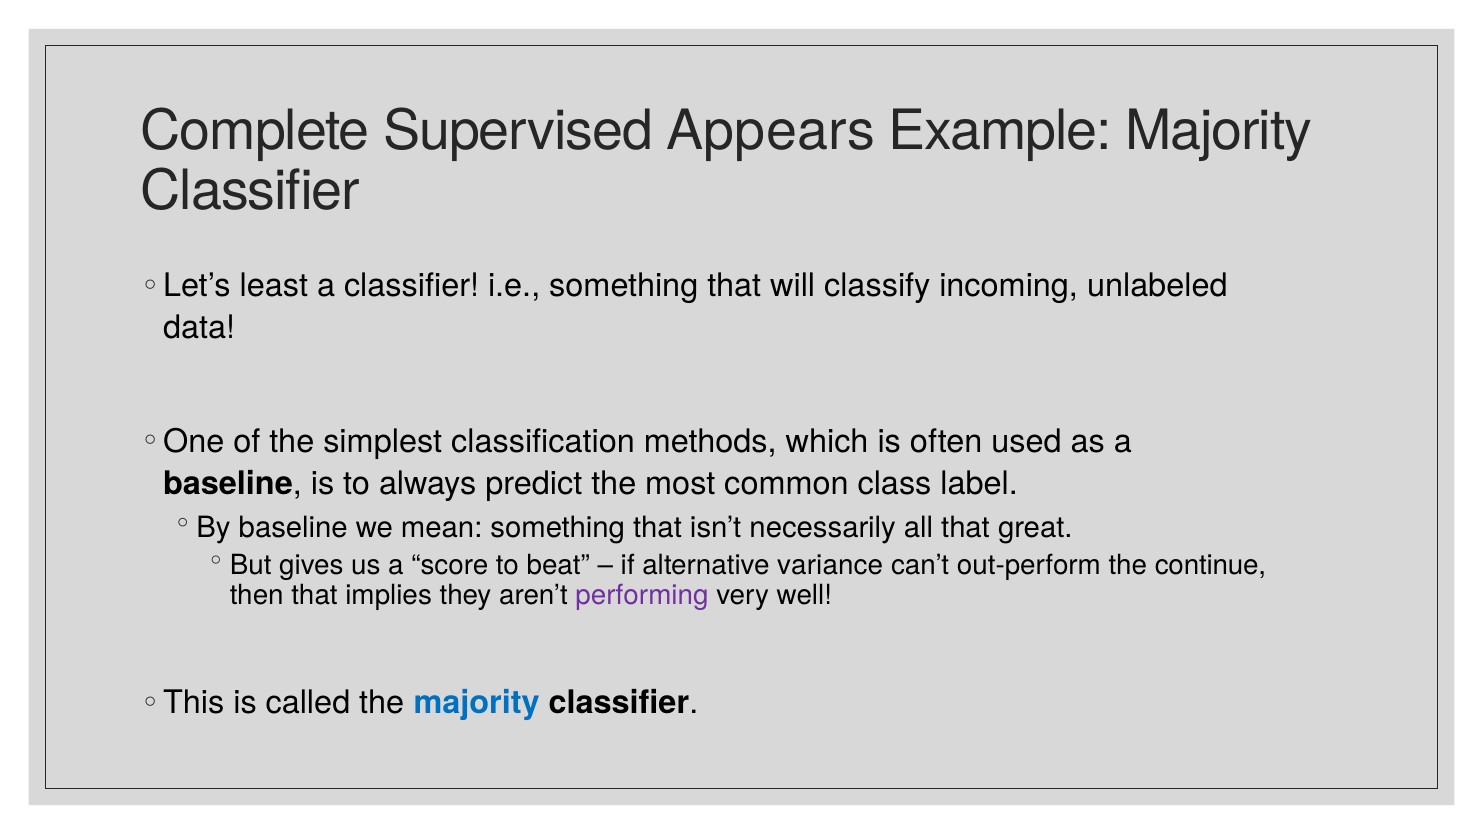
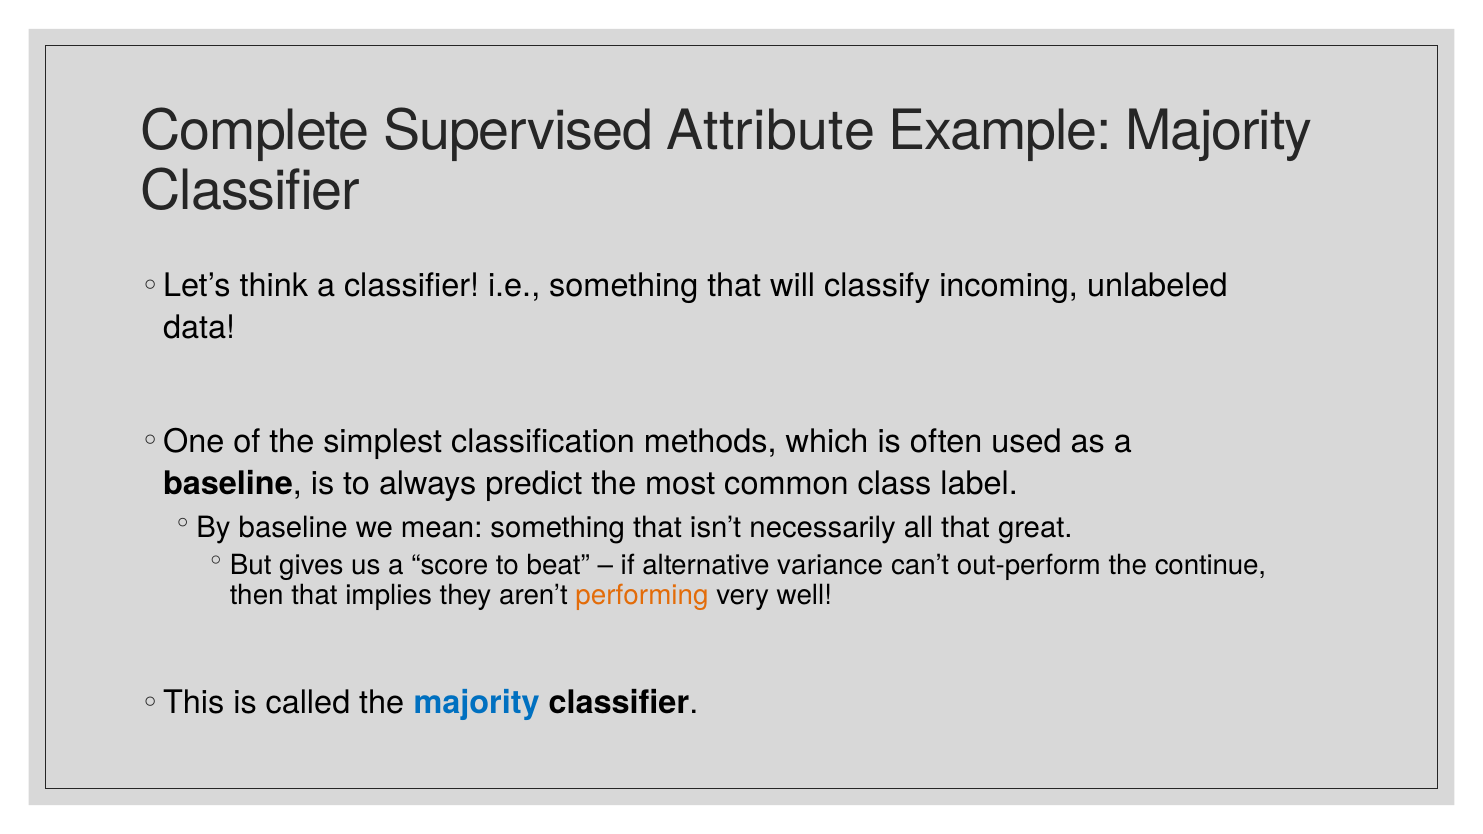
Appears: Appears -> Attribute (771, 131)
least: least -> think (274, 286)
performing colour: purple -> orange (642, 595)
